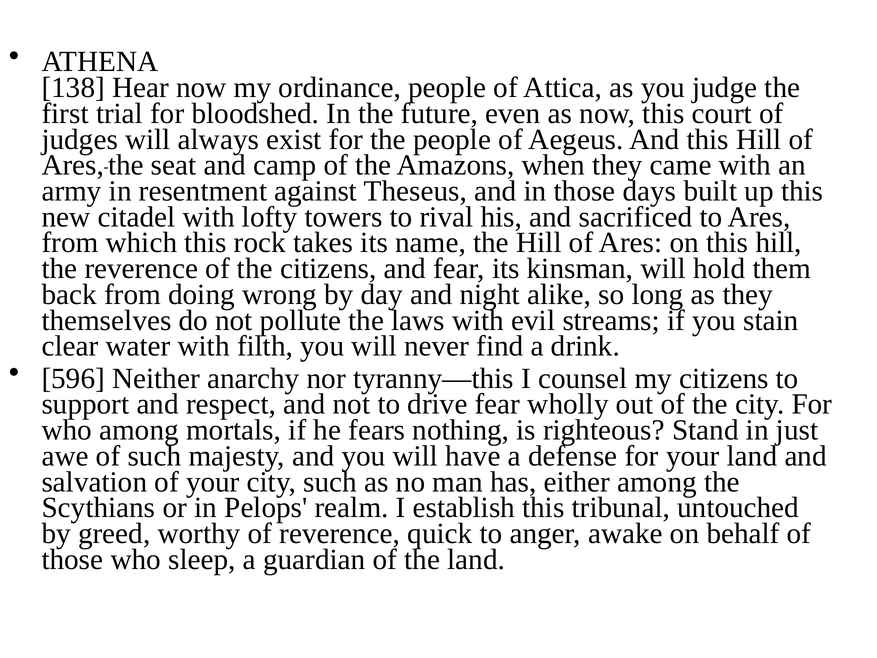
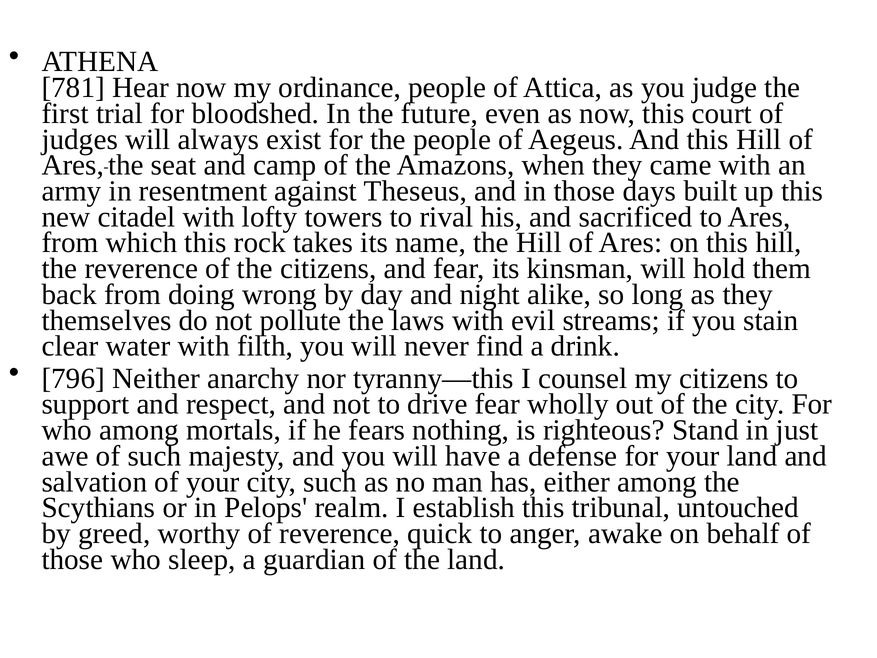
138: 138 -> 781 (73, 88)
596: 596 -> 796 (73, 378)
